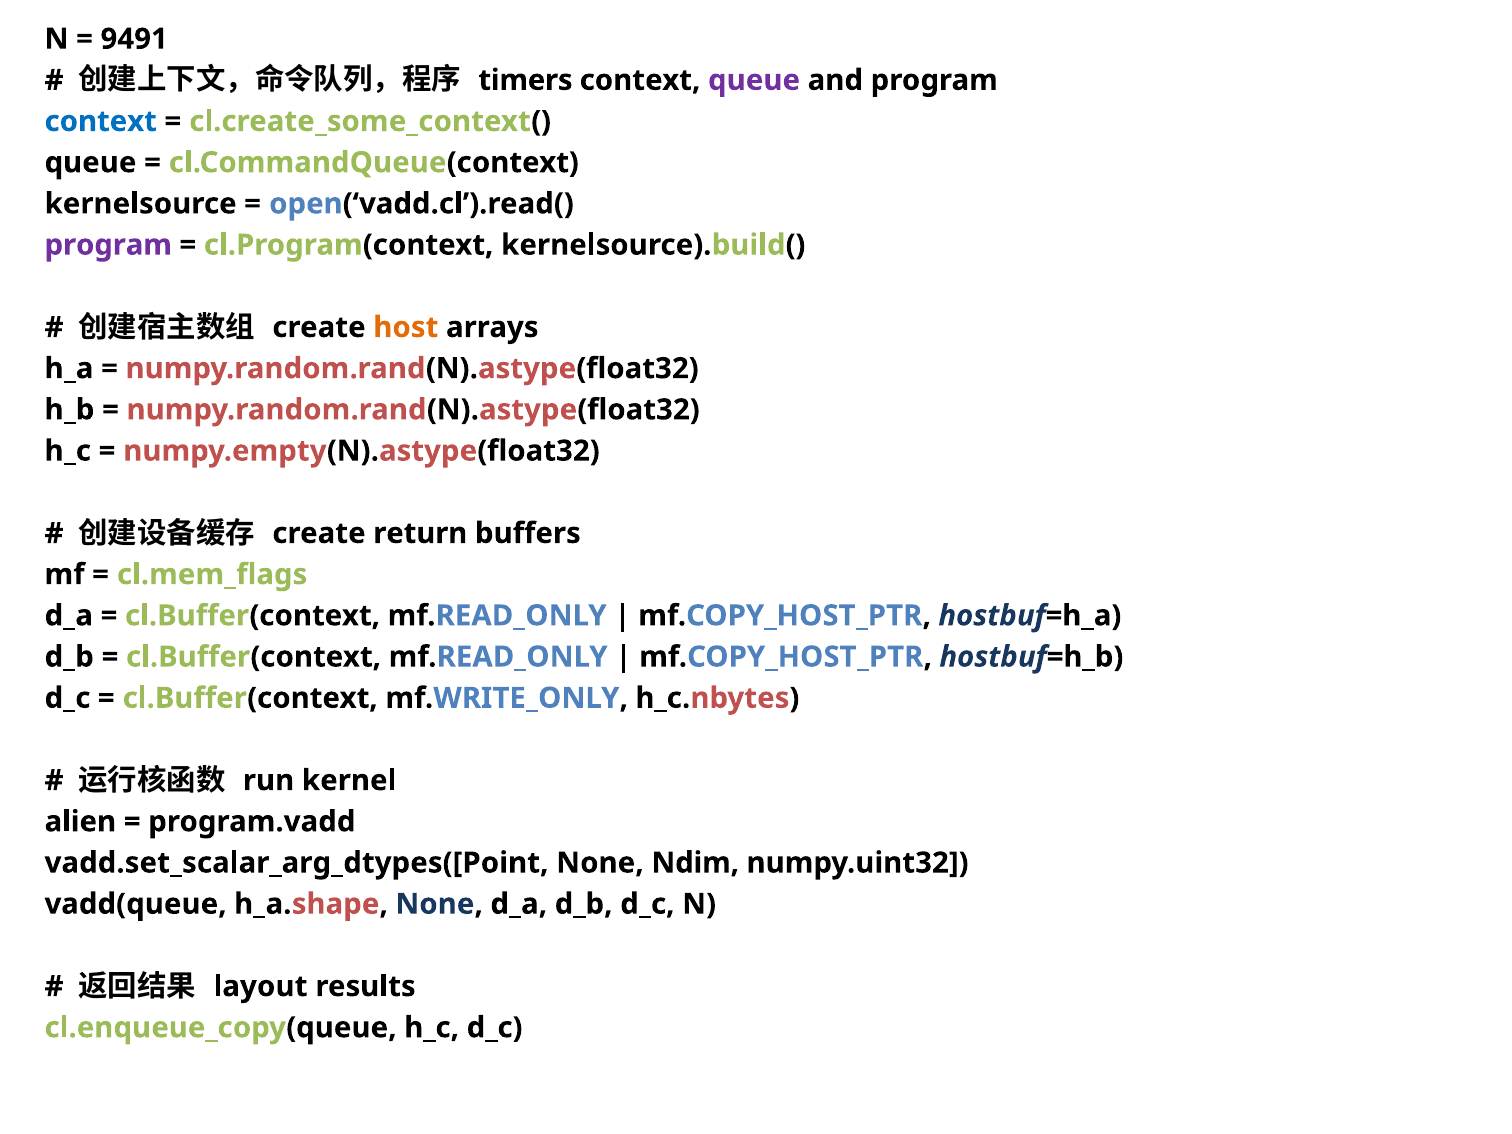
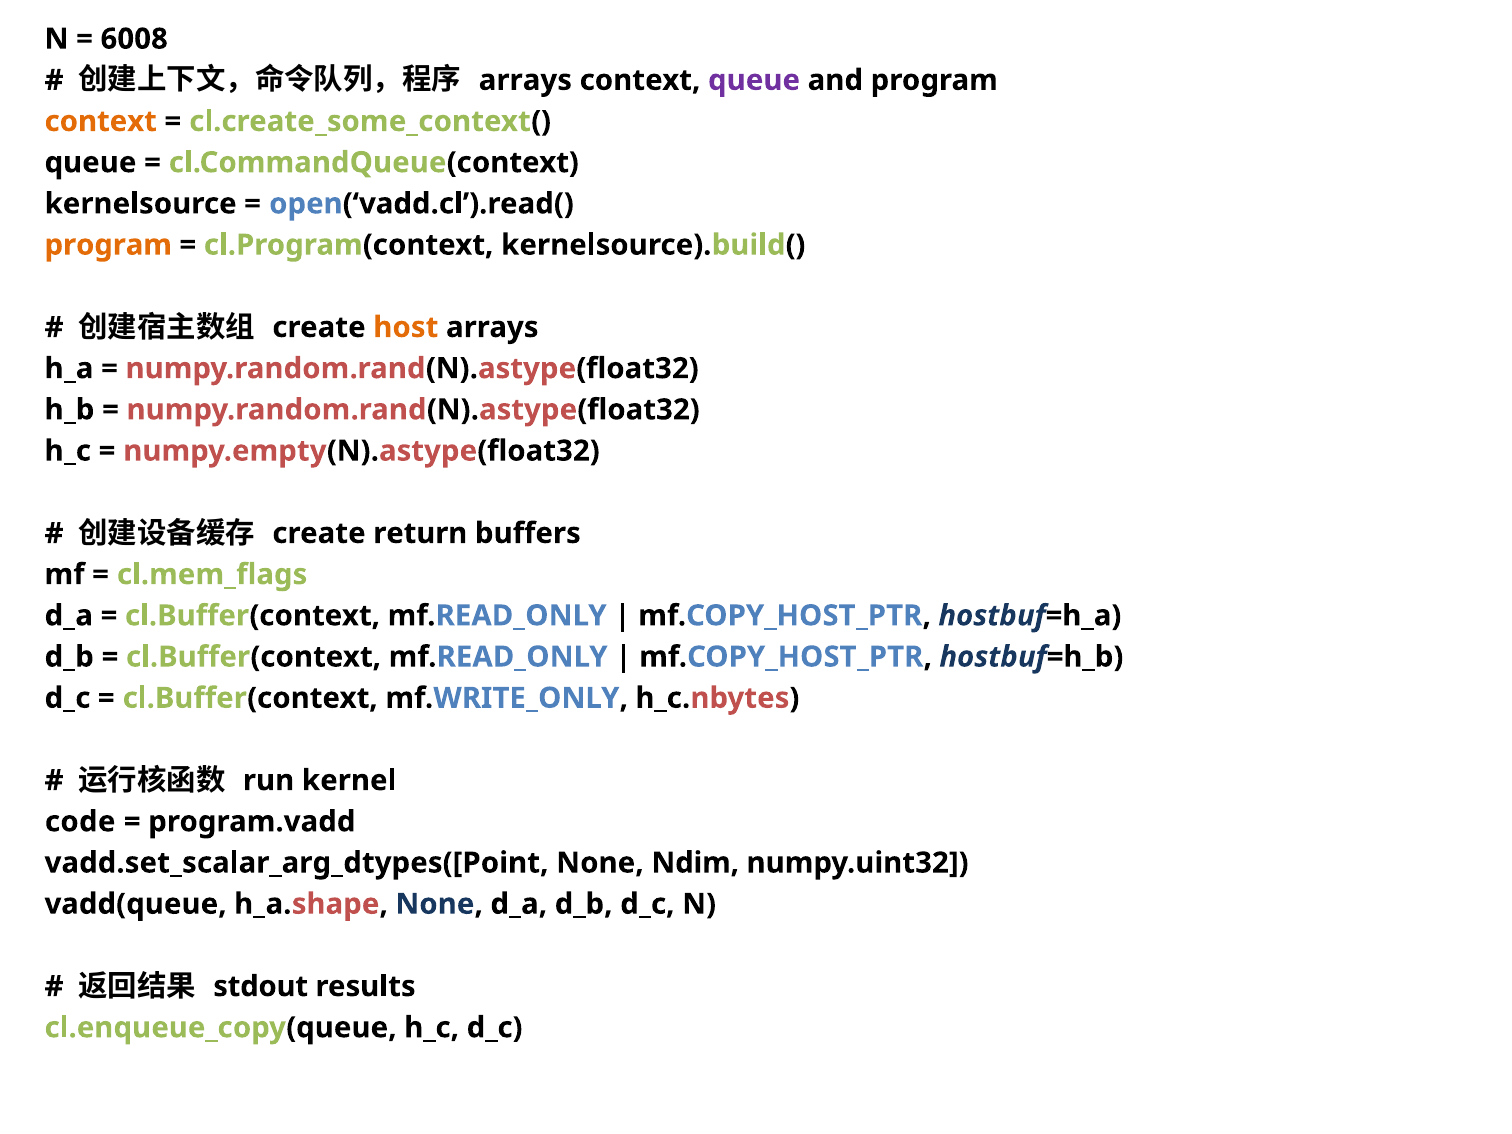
9491: 9491 -> 6008 (134, 39)
timers: timers -> arrays (525, 80)
context colour: blue -> orange (101, 121)
program colour: purple -> orange (108, 245)
alien: alien -> code (80, 822)
layout: layout -> stdout (261, 986)
